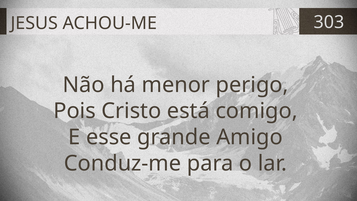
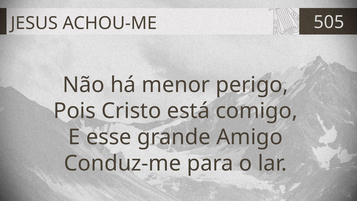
303: 303 -> 505 (329, 22)
